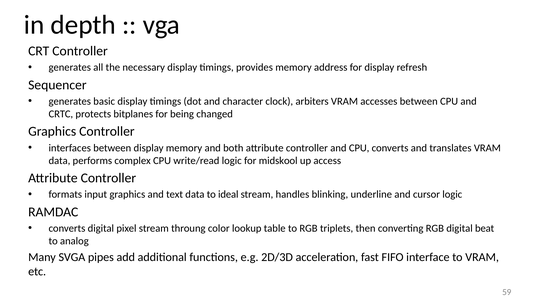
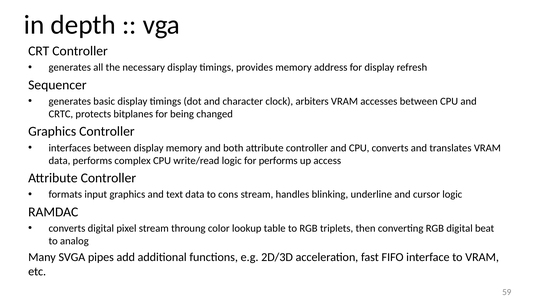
for midskool: midskool -> performs (278, 161)
ideal: ideal -> cons (228, 194)
